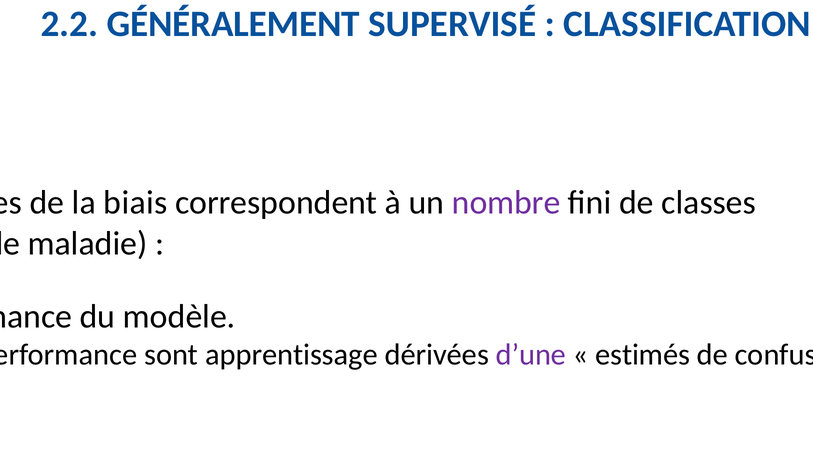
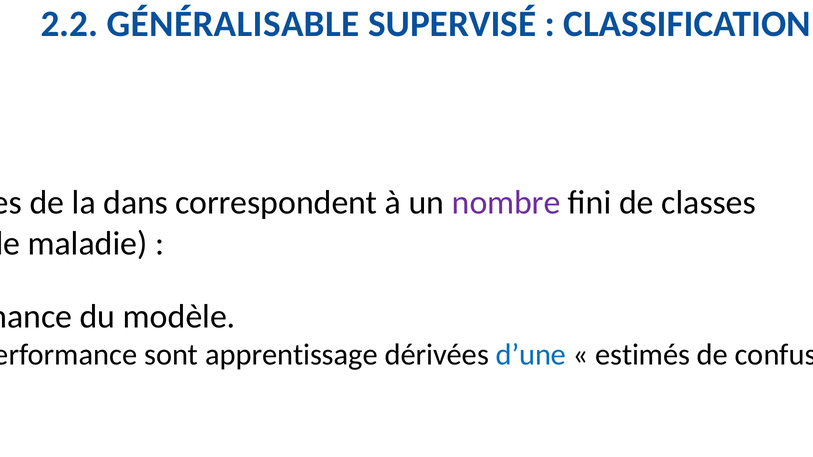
GÉNÉRALEMENT: GÉNÉRALEMENT -> GÉNÉRALISABLE (233, 24)
biais: biais -> dans (136, 203)
d’une colour: purple -> blue (531, 355)
